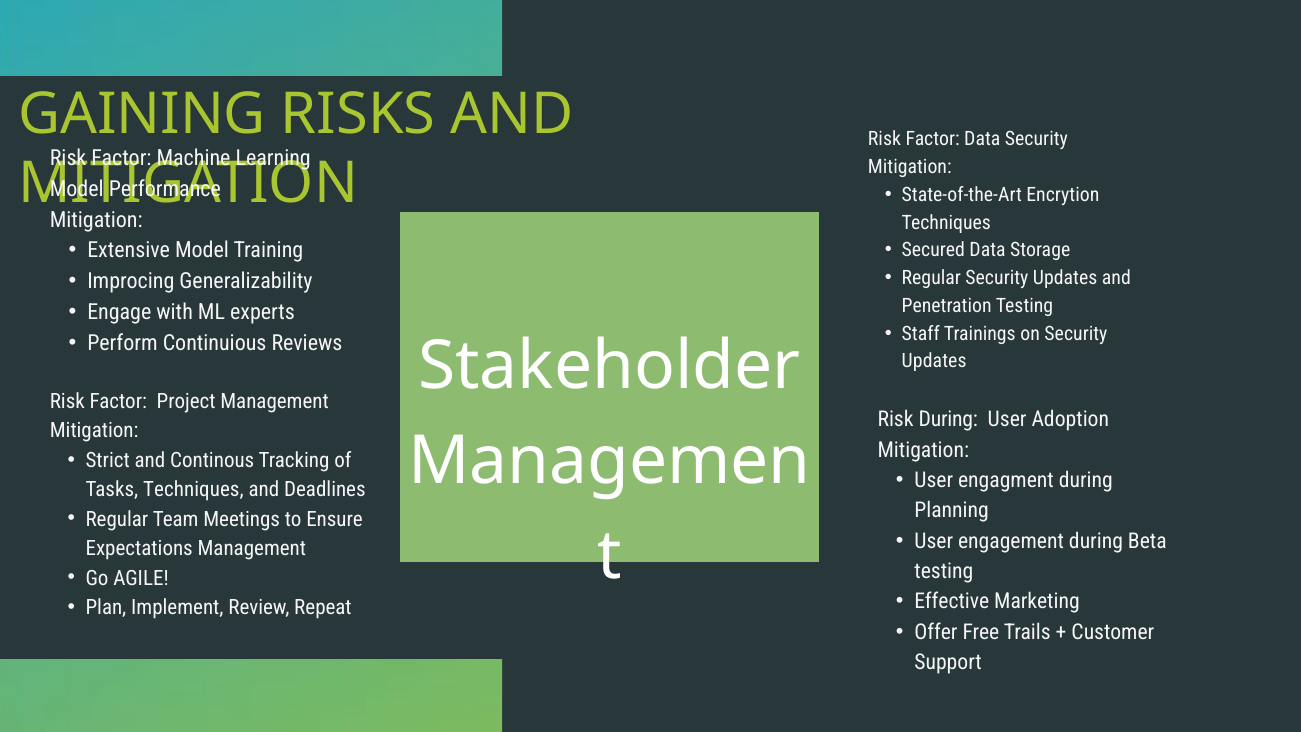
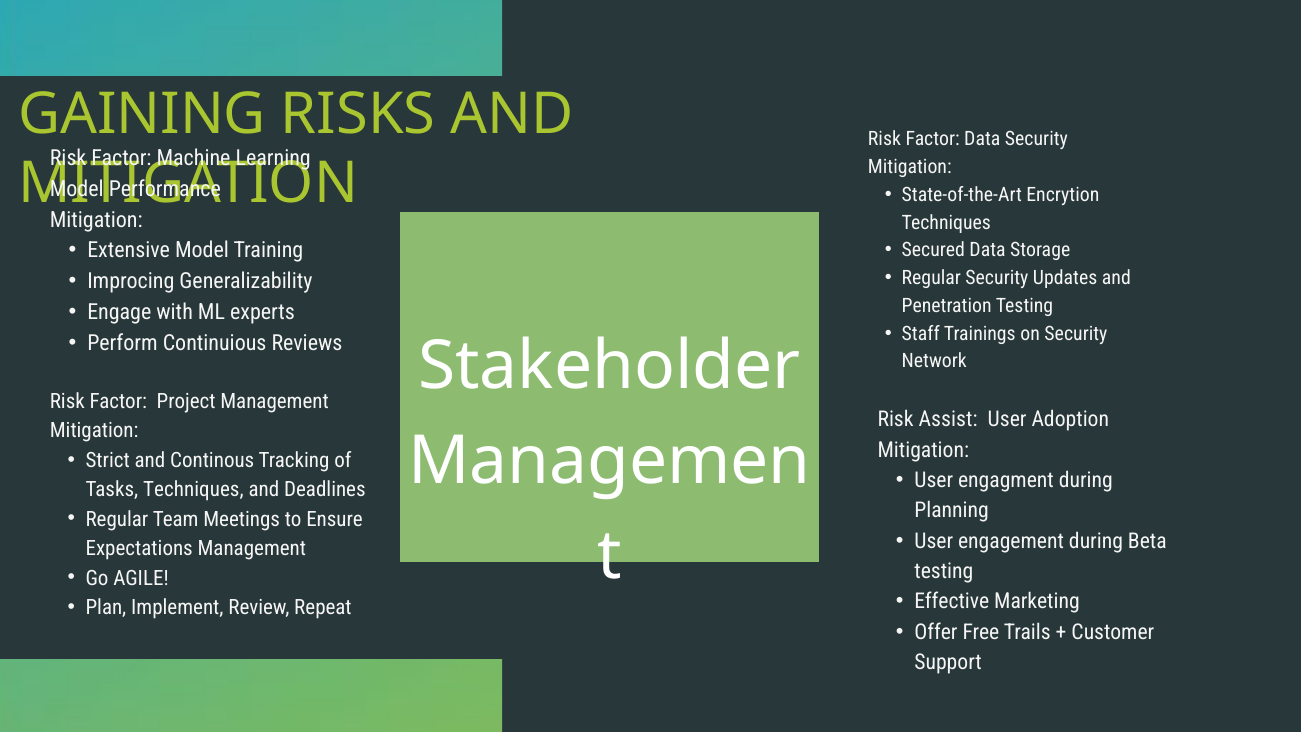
Updates: Updates -> Network (934, 361)
Risk During: During -> Assist (948, 420)
